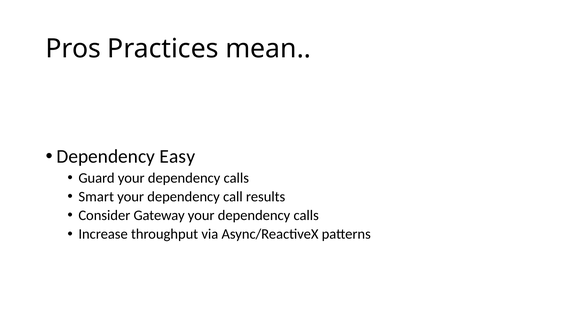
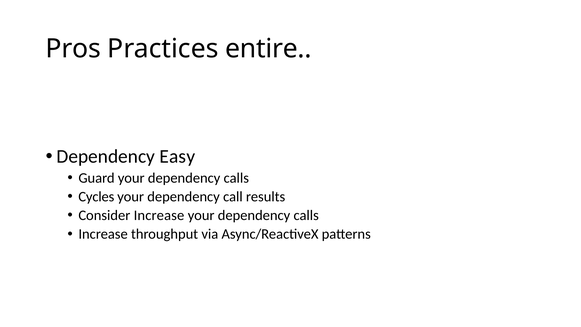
mean: mean -> entire (268, 49)
Smart: Smart -> Cycles (96, 197)
Consider Gateway: Gateway -> Increase (159, 215)
